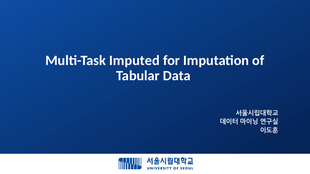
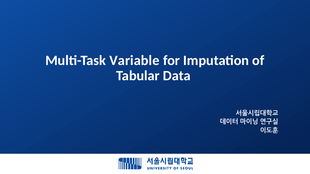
Imputed: Imputed -> Variable (134, 61)
